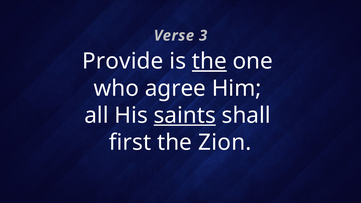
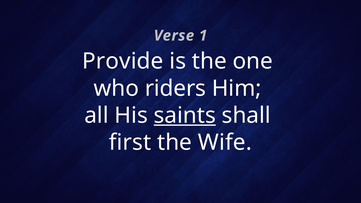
3: 3 -> 1 (203, 36)
the underline: present -> none (209, 61)
agree: agree -> riders (175, 88)
Zion: Zion -> Wife (225, 143)
